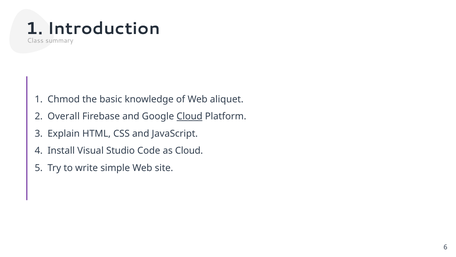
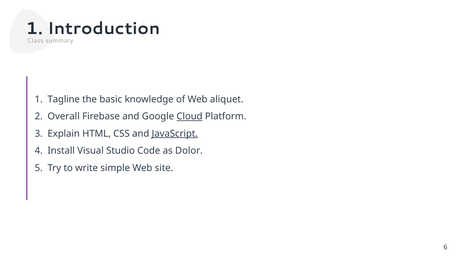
Chmod: Chmod -> Tagline (64, 99)
JavaScript underline: none -> present (175, 133)
as Cloud: Cloud -> Dolor (189, 150)
